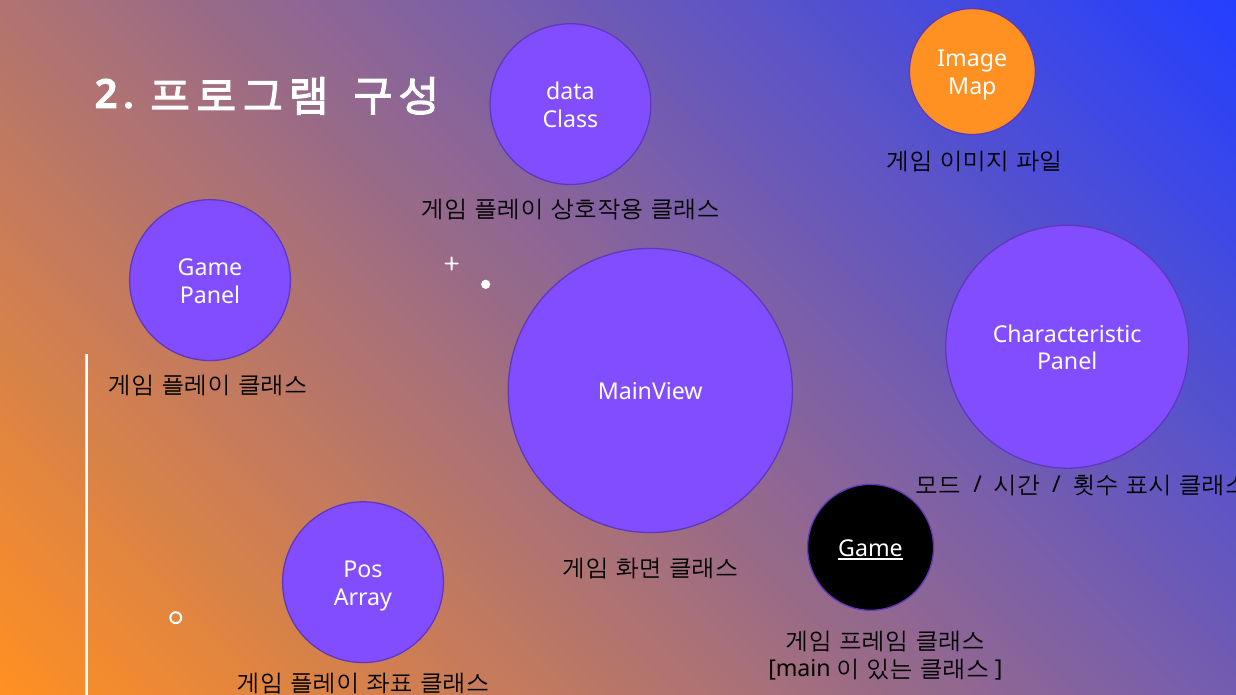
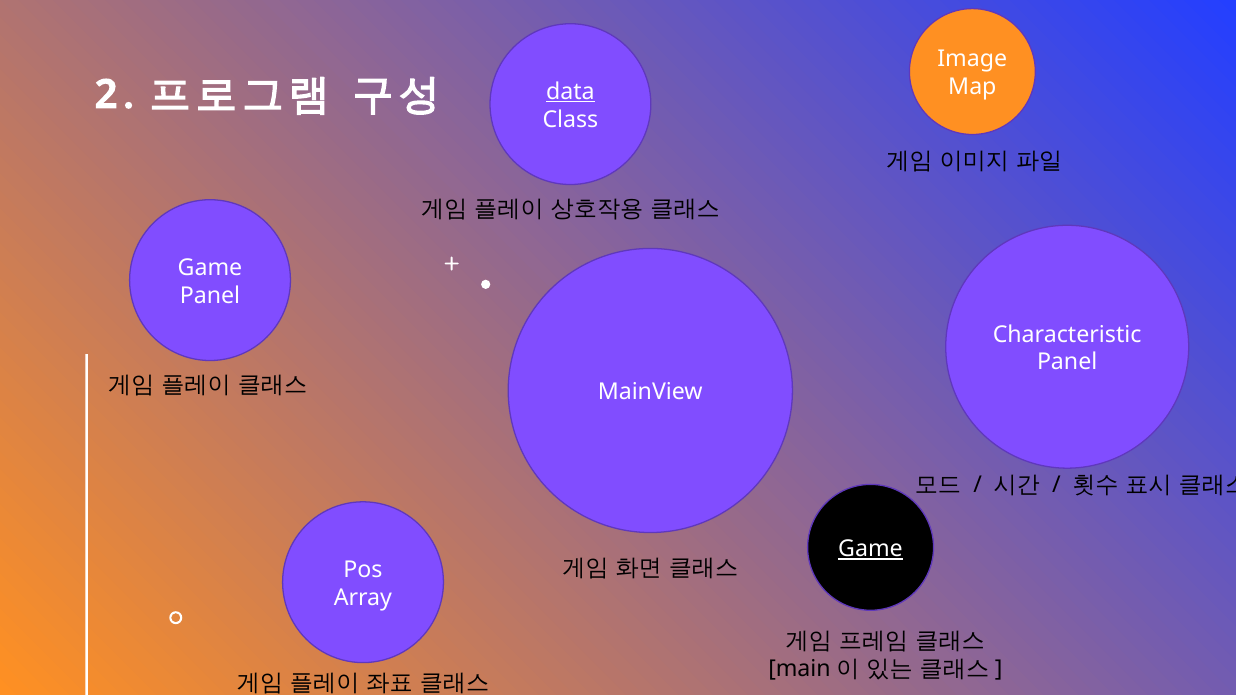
data underline: none -> present (570, 92)
